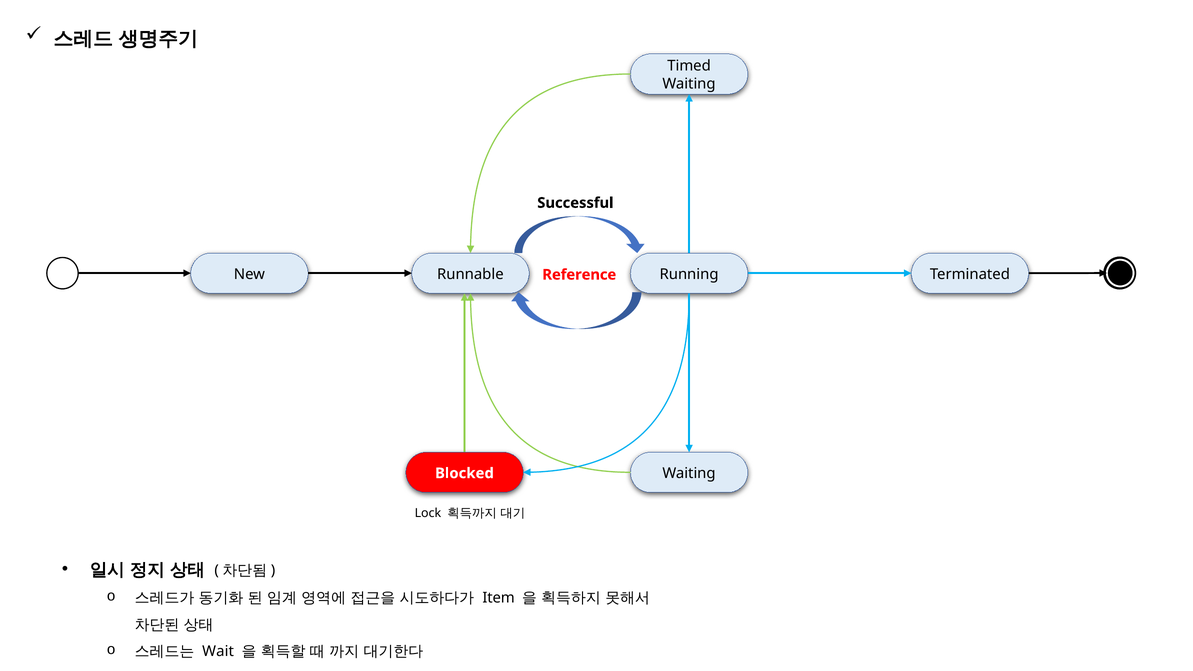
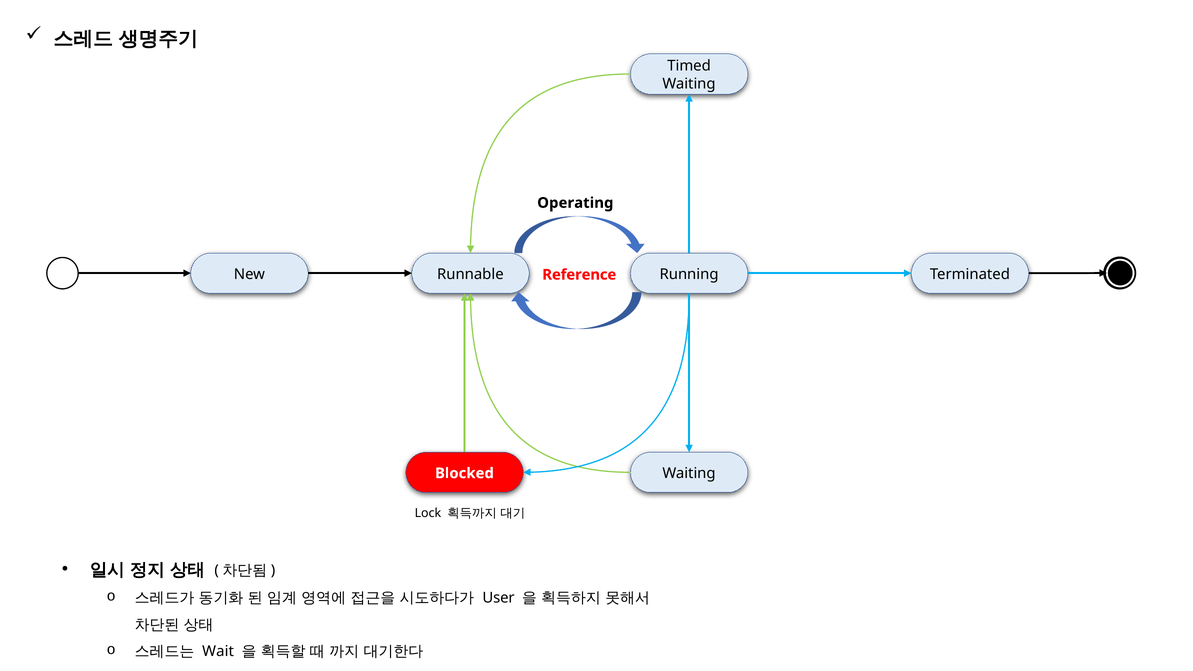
Successful: Successful -> Operating (575, 203)
Item: Item -> User (499, 598)
